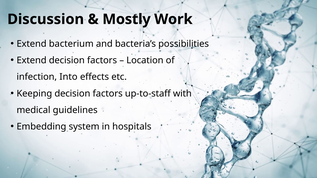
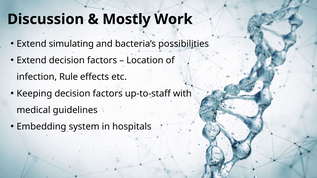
bacterium: bacterium -> simulating (71, 44)
Into: Into -> Rule (69, 77)
